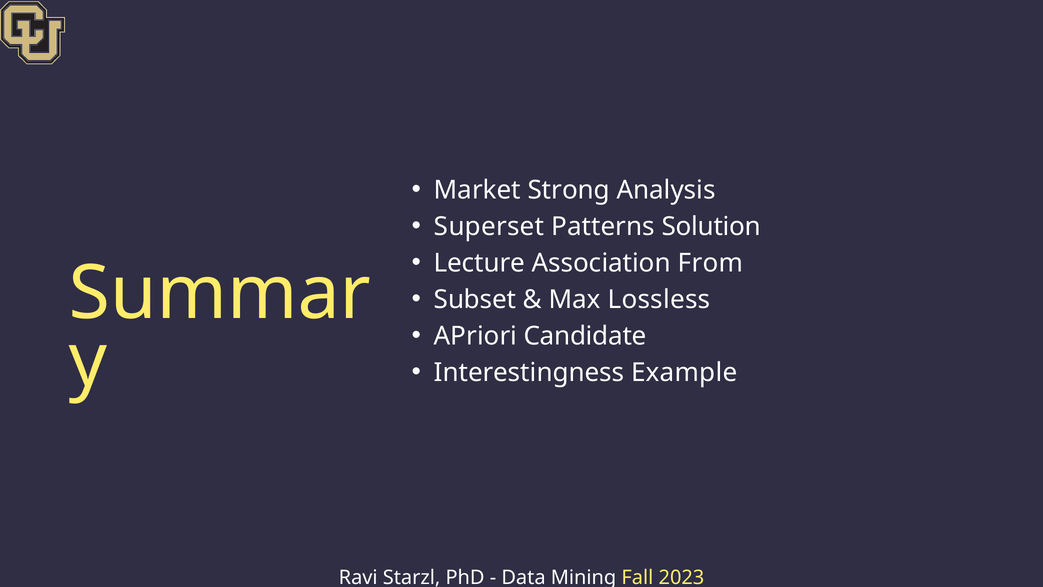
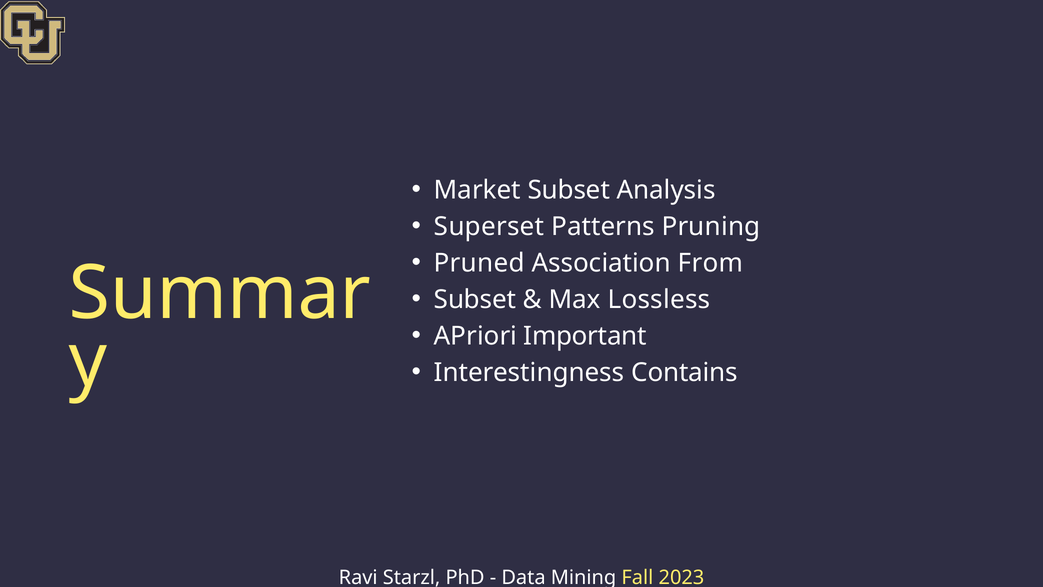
Market Strong: Strong -> Subset (569, 190)
Solution: Solution -> Pruning (711, 226)
Lecture: Lecture -> Pruned (479, 263)
Candidate: Candidate -> Important (585, 336)
Example: Example -> Contains (685, 372)
